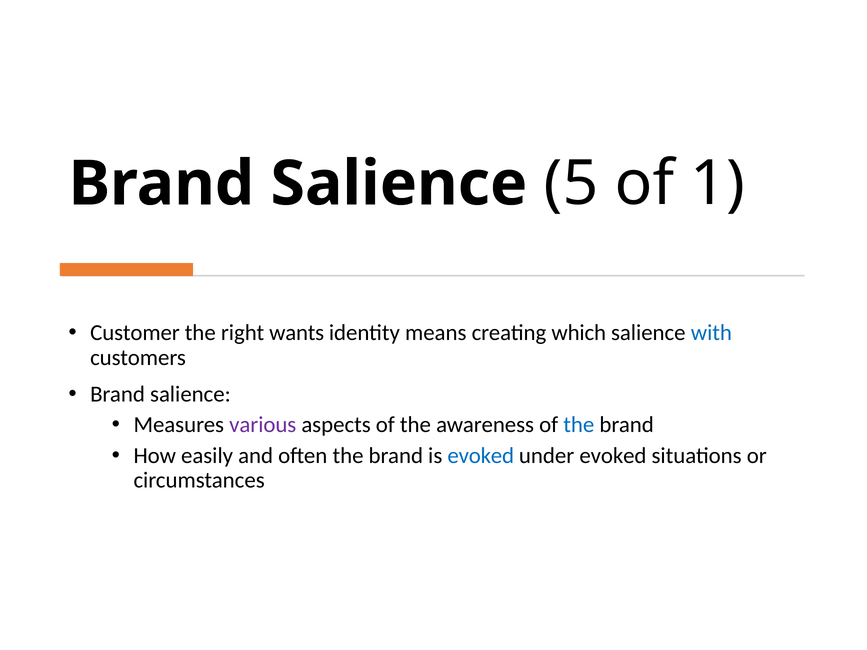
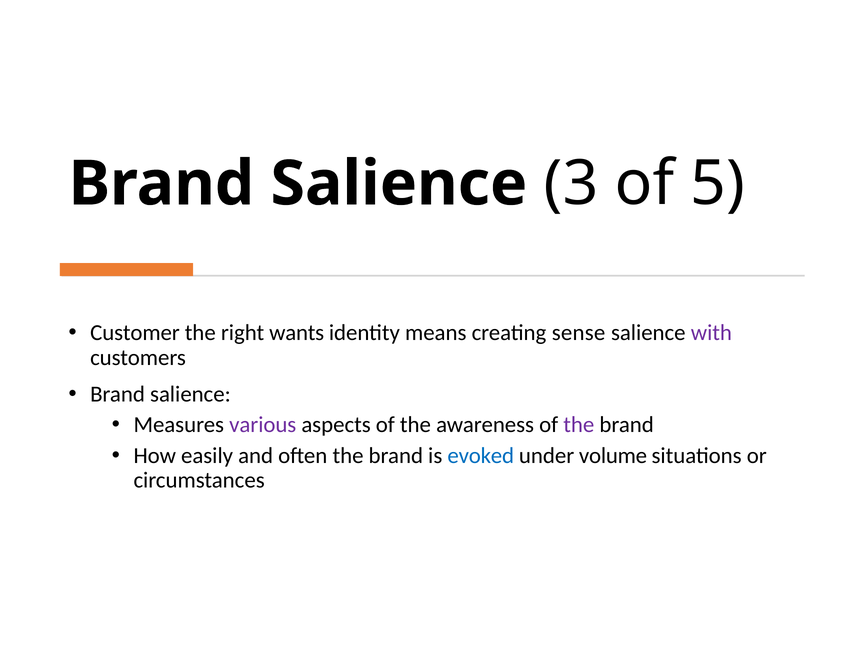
5: 5 -> 3 (571, 184)
1: 1 -> 5 (718, 184)
which: which -> sense (579, 333)
with colour: blue -> purple (711, 333)
the colour: blue -> purple (579, 425)
under evoked: evoked -> volume (613, 456)
